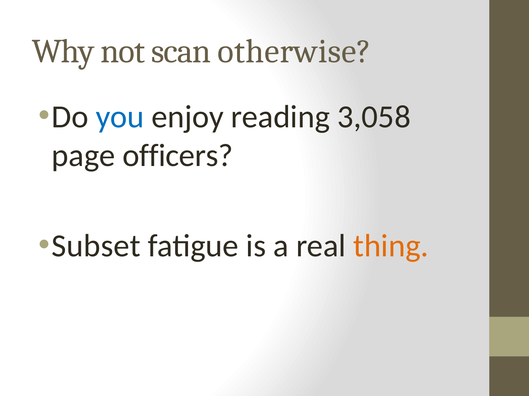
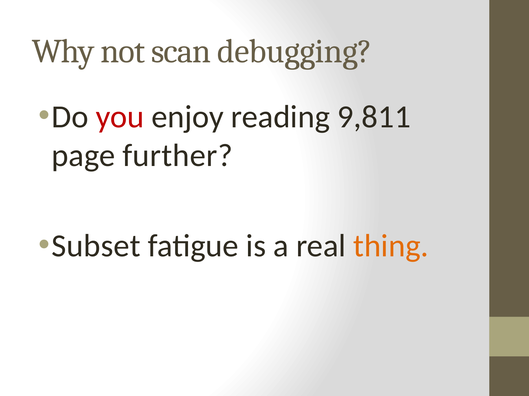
otherwise: otherwise -> debugging (295, 51)
you colour: blue -> red (120, 117)
3,058: 3,058 -> 9,811 (374, 117)
officers: officers -> further (177, 156)
